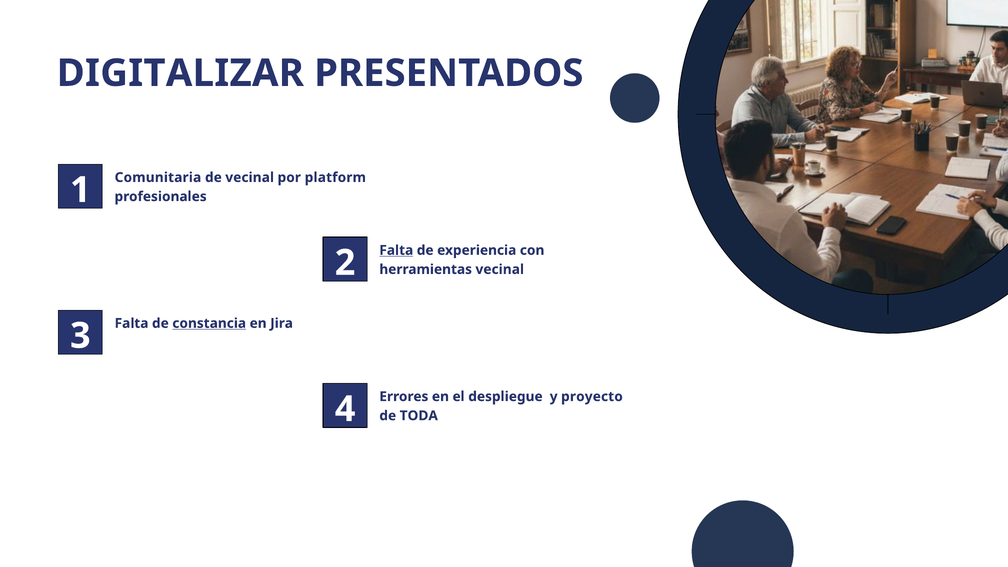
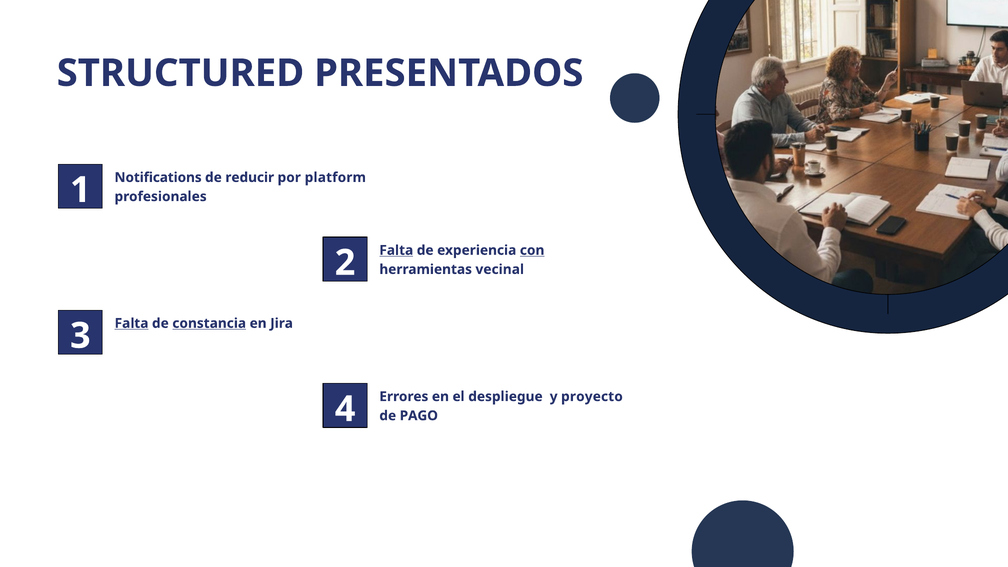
DIGITALIZAR: DIGITALIZAR -> STRUCTURED (180, 73)
Comunitaria: Comunitaria -> Notifications (158, 177)
de vecinal: vecinal -> reducir (250, 177)
con underline: none -> present (532, 250)
Falta underline: none -> present (132, 323)
TODA: TODA -> PAGO (419, 416)
